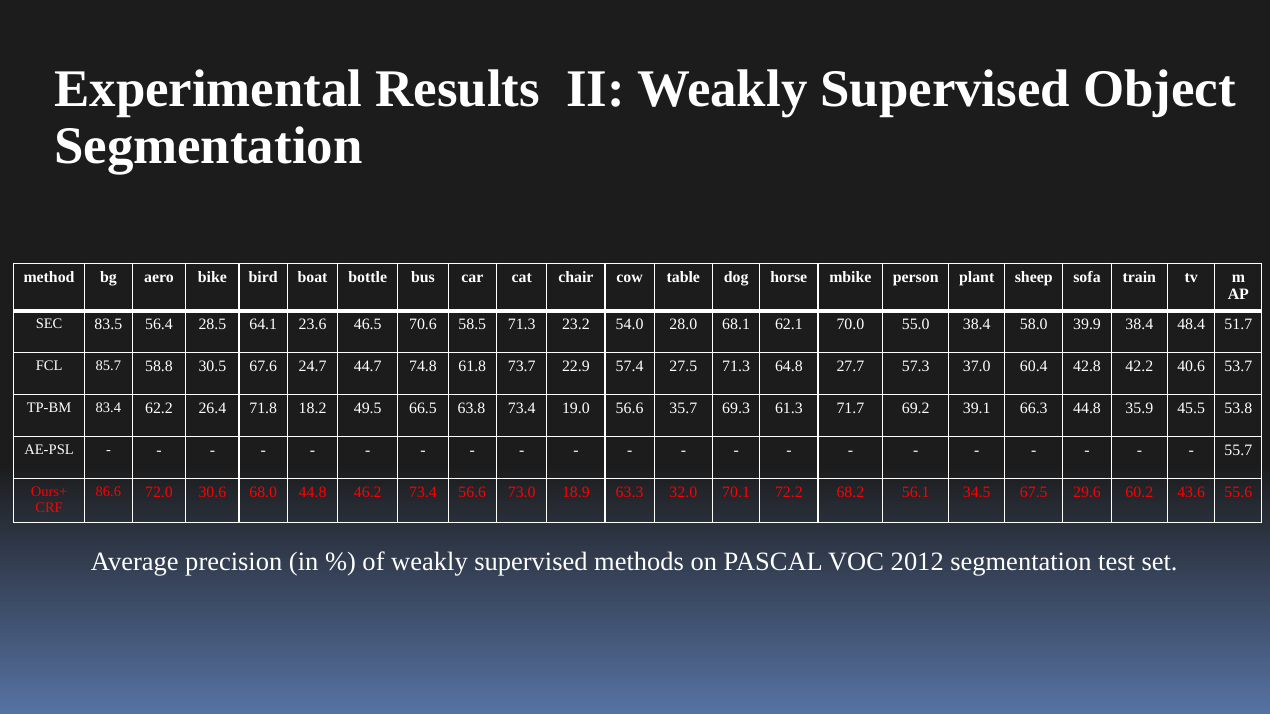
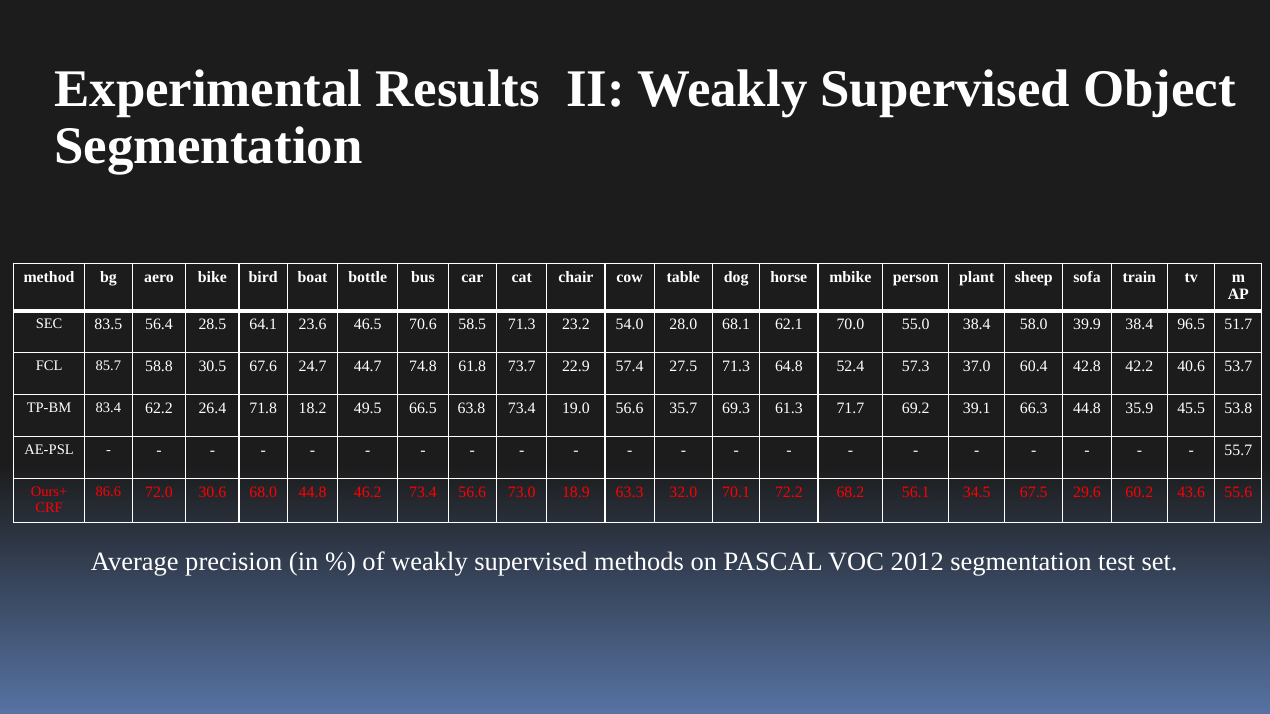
48.4: 48.4 -> 96.5 (1191, 325)
27.7: 27.7 -> 52.4 (850, 367)
